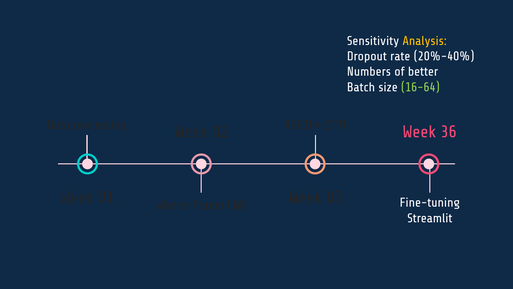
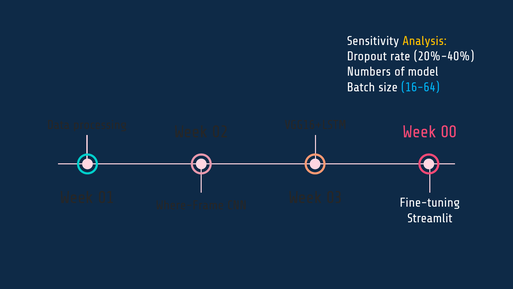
better: better -> model (423, 72)
16-64 colour: light green -> light blue (420, 87)
36: 36 -> 00 (449, 132)
